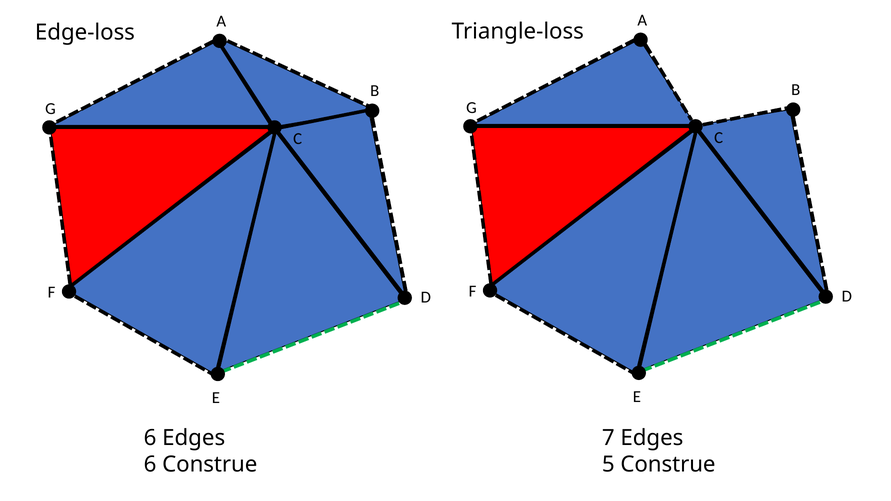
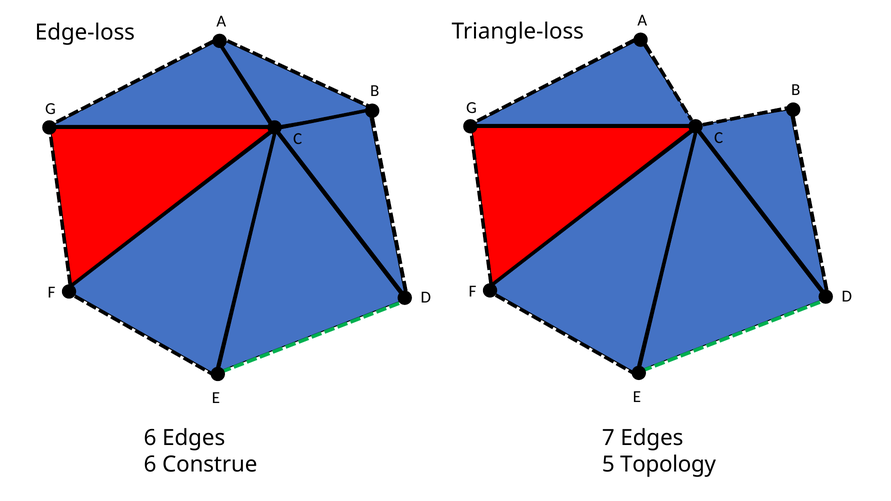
5 Construe: Construe -> Topology (668, 465)
